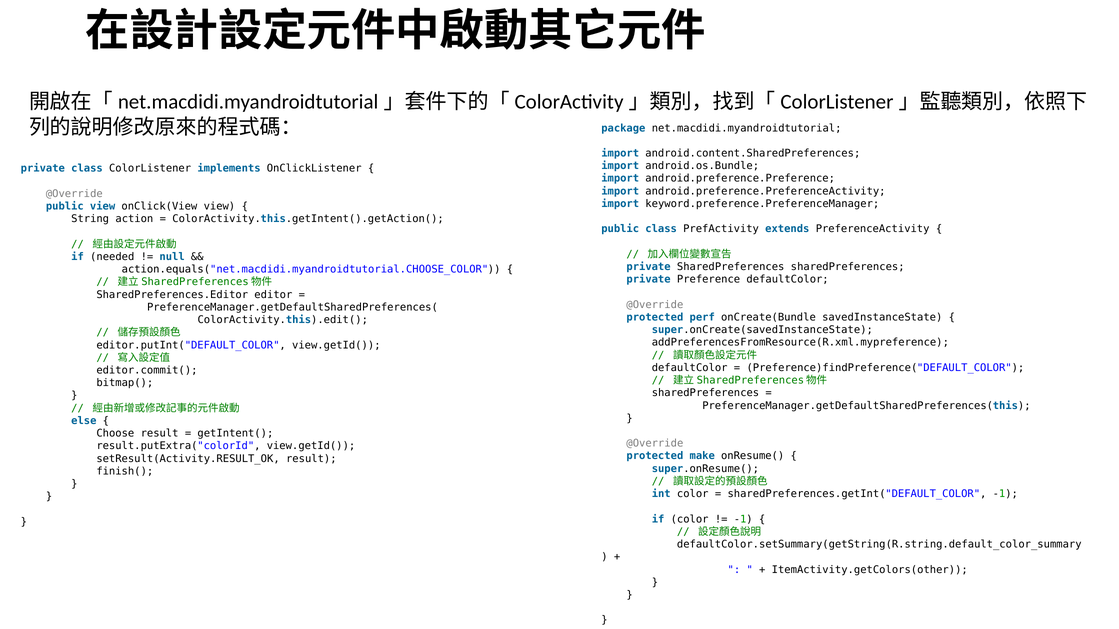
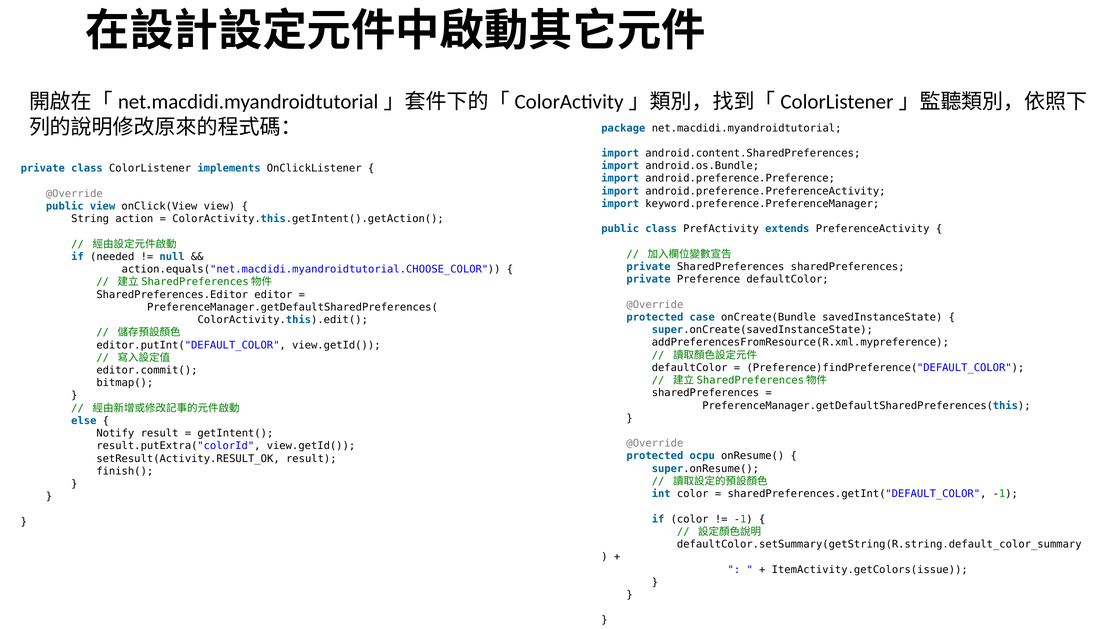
perf: perf -> case (702, 317)
Choose: Choose -> Notify (115, 434)
make: make -> ocpu (702, 456)
ItemActivity.getColors(other: ItemActivity.getColors(other -> ItemActivity.getColors(issue (870, 570)
